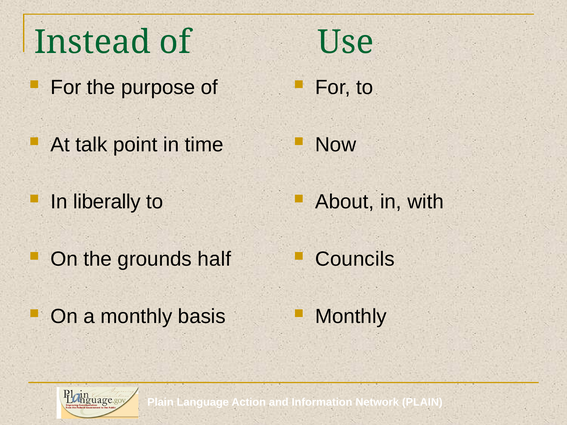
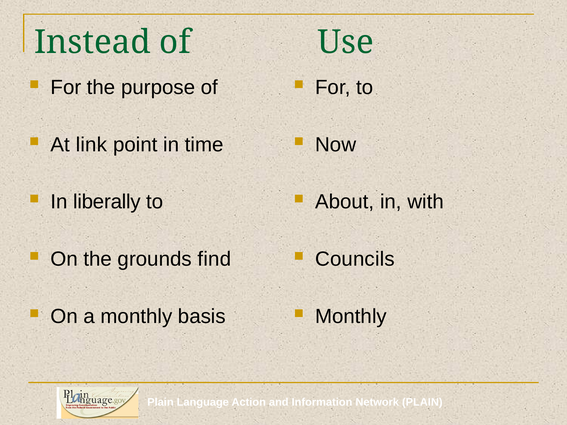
talk: talk -> link (91, 145)
half: half -> find (214, 259)
